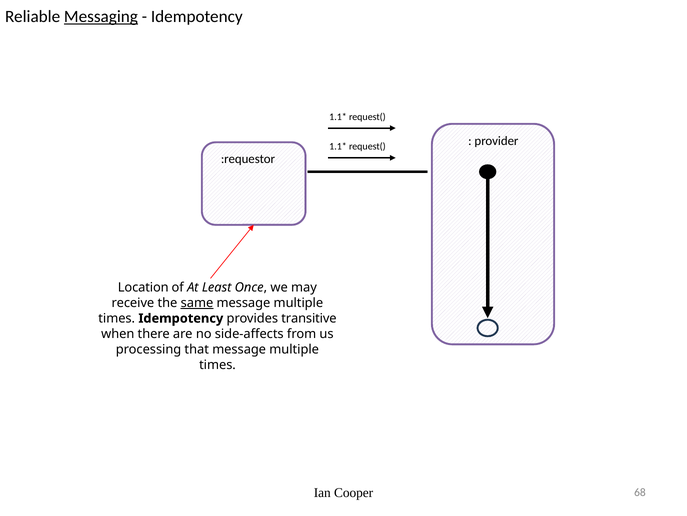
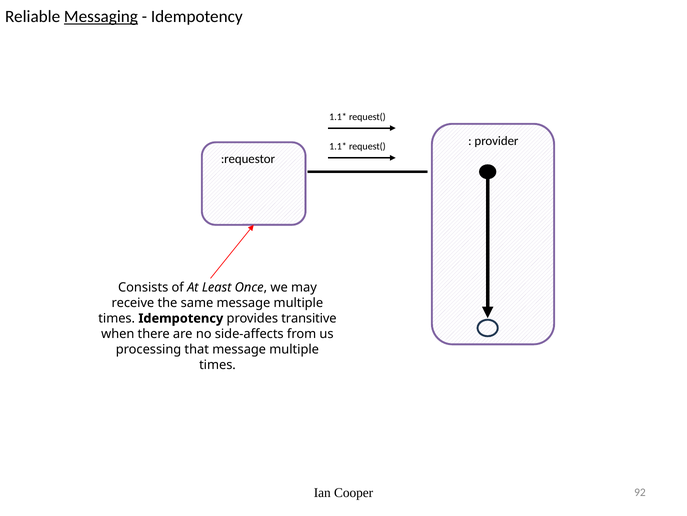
Location: Location -> Consists (143, 287)
same underline: present -> none (197, 303)
68: 68 -> 92 (640, 492)
